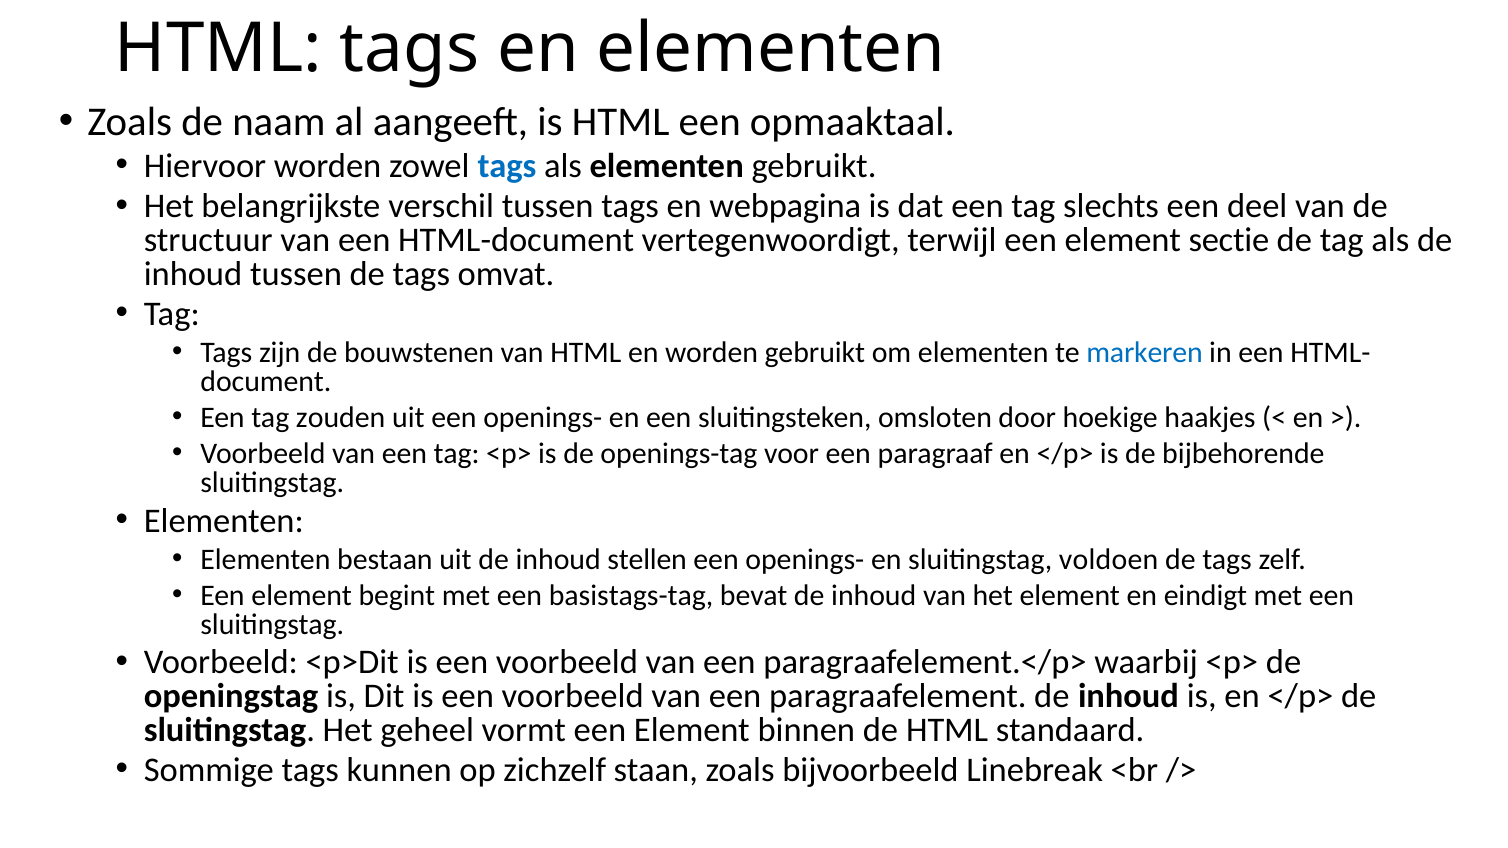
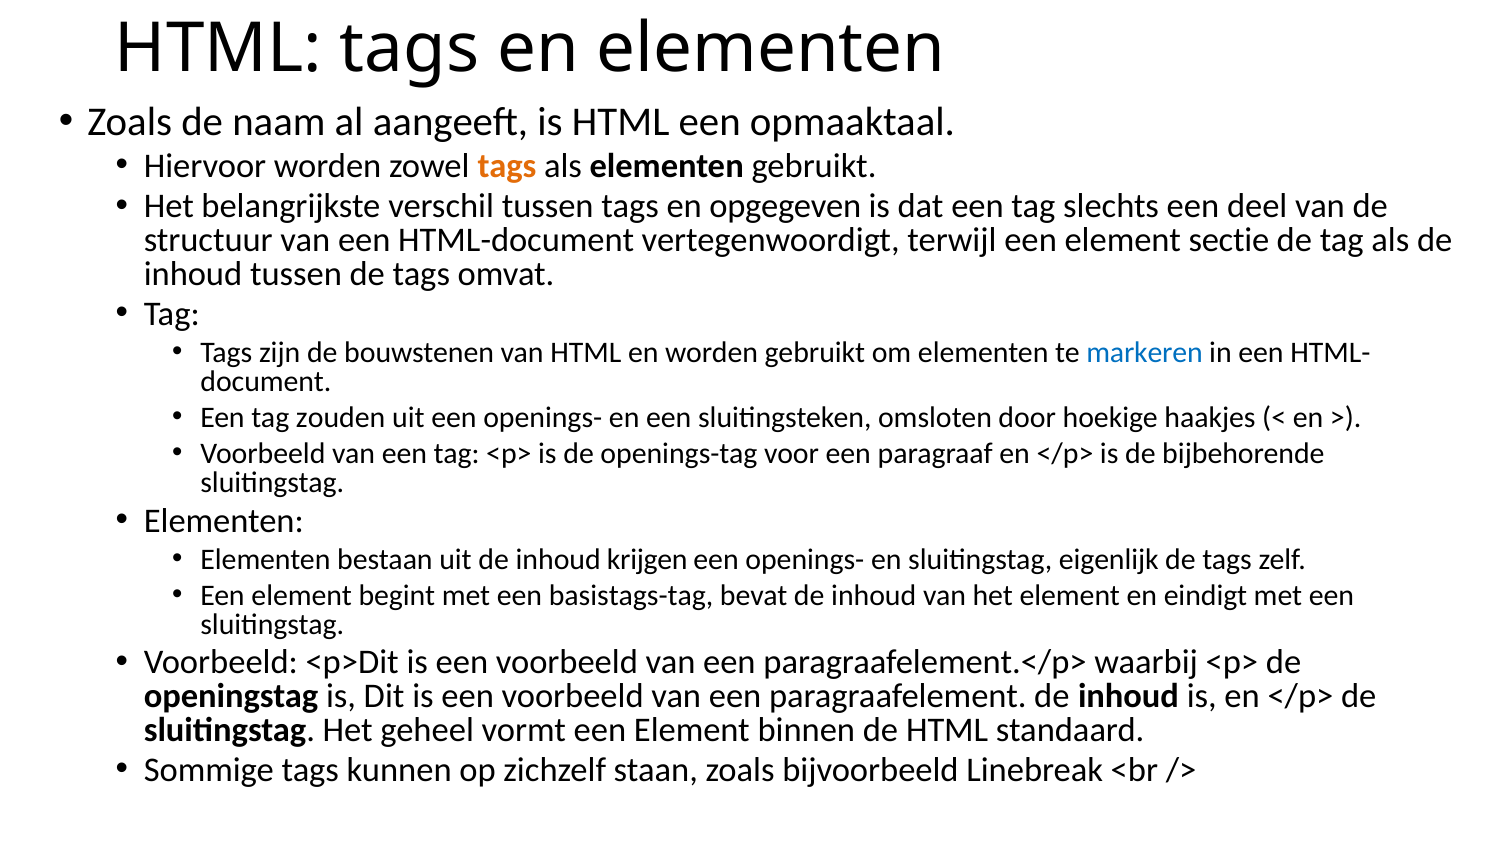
tags colour: blue -> orange (507, 166)
webpagina: webpagina -> opgegeven (785, 207)
stellen: stellen -> krijgen (647, 560)
voldoen: voldoen -> eigenlijk (1109, 560)
